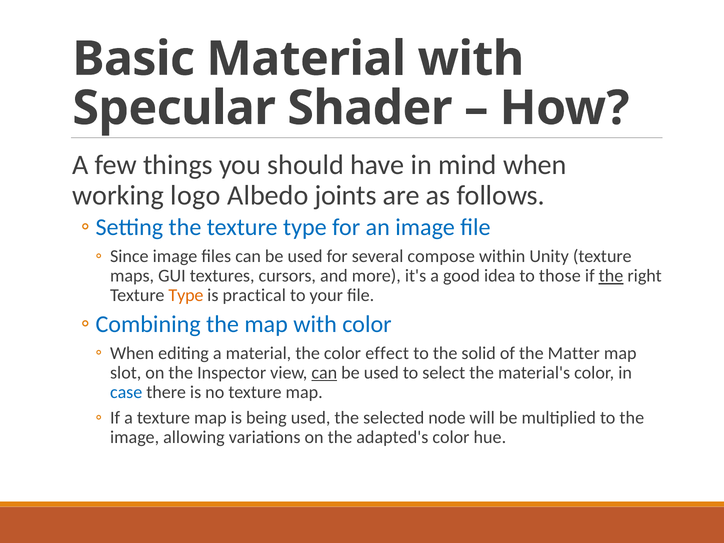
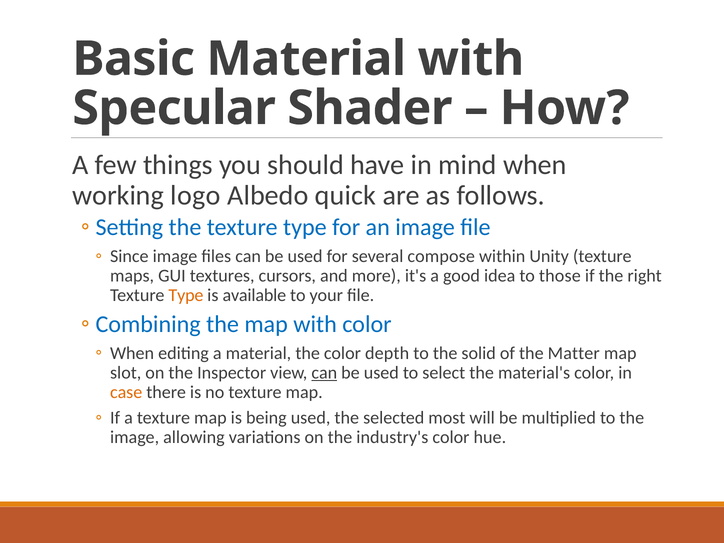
joints: joints -> quick (345, 195)
the underline: present -> none (611, 276)
practical: practical -> available (254, 296)
effect: effect -> depth (387, 353)
case colour: blue -> orange (126, 392)
node: node -> most (447, 418)
adapted's: adapted's -> industry's (392, 437)
